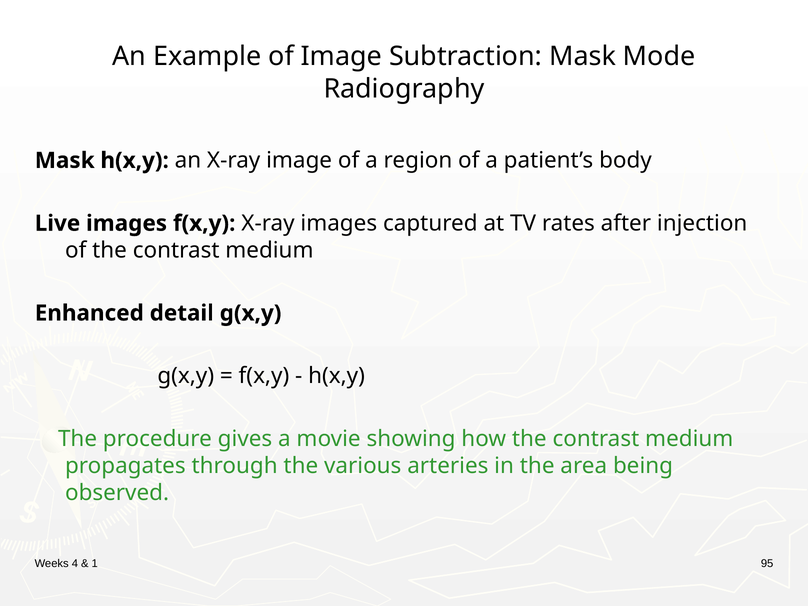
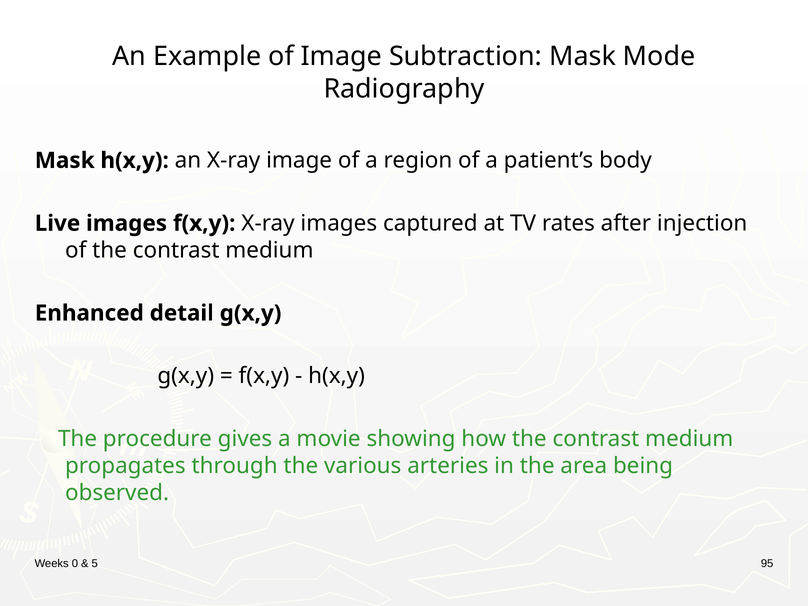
4: 4 -> 0 (75, 563)
1: 1 -> 5 (95, 563)
